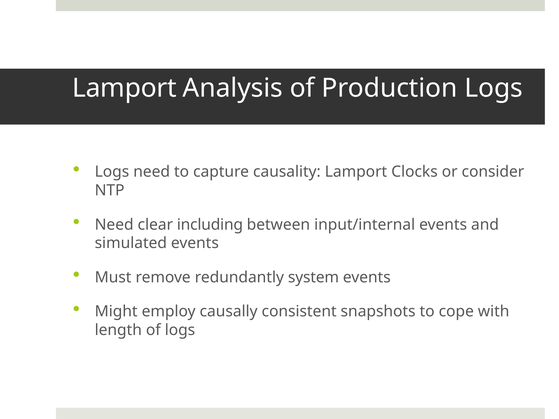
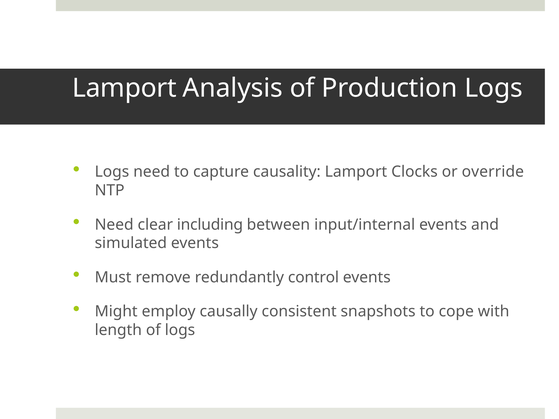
consider: consider -> override (493, 172)
system: system -> control (313, 278)
